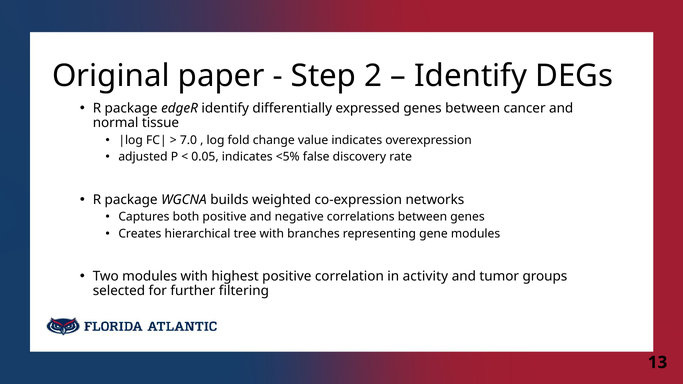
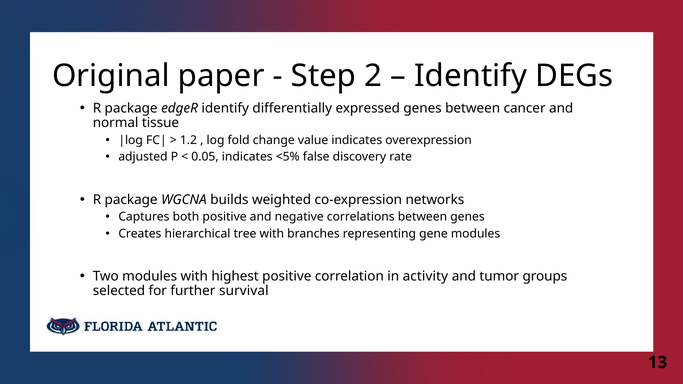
7.0: 7.0 -> 1.2 (188, 140)
filtering: filtering -> survival (244, 291)
